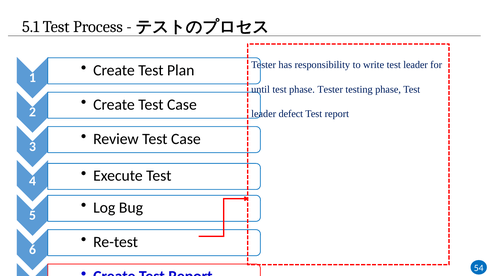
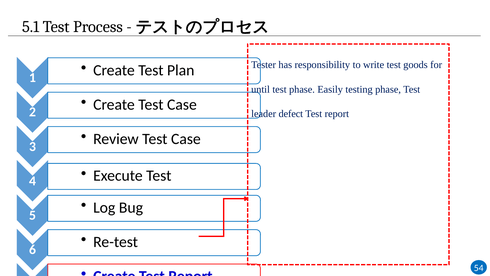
write test leader: leader -> goods (416, 65)
phase Tester: Tester -> Easily (330, 89)
